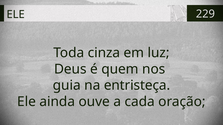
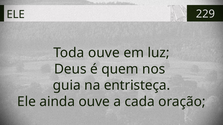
Toda cinza: cinza -> ouve (104, 53)
